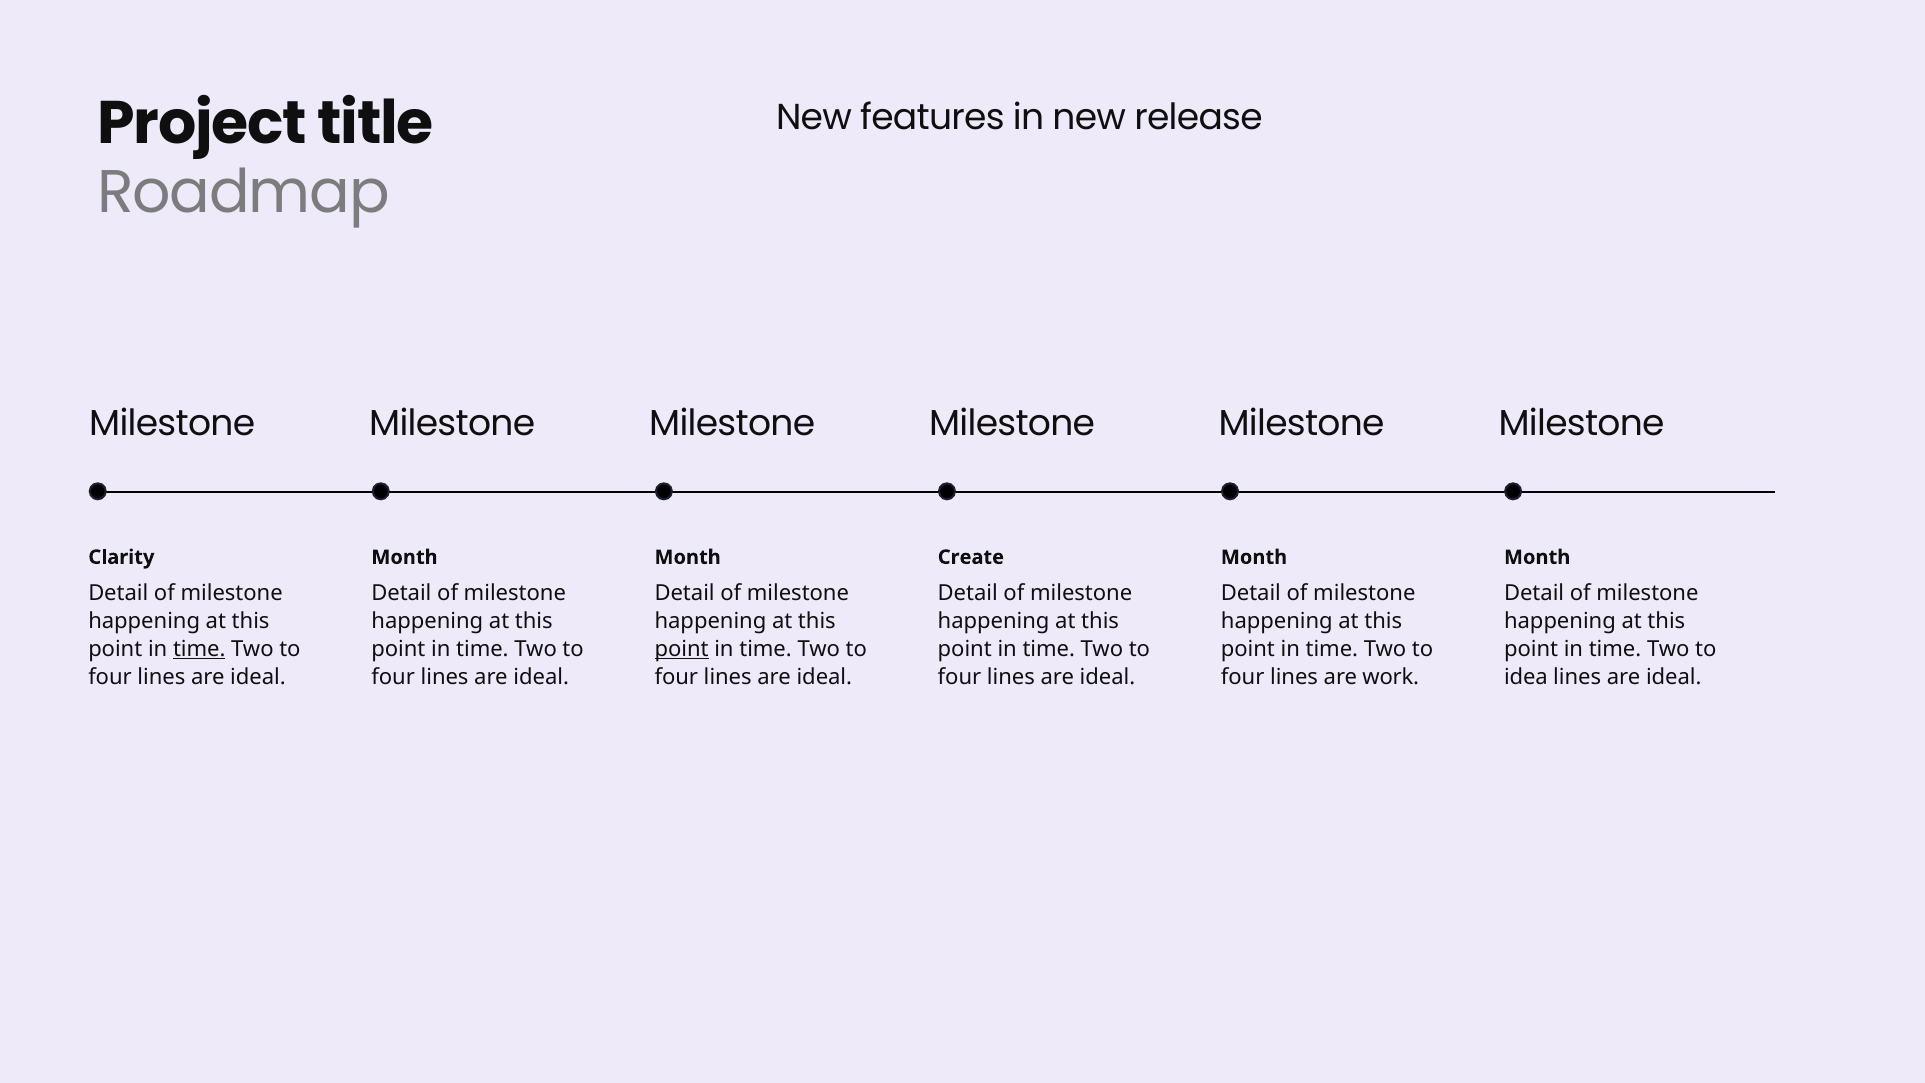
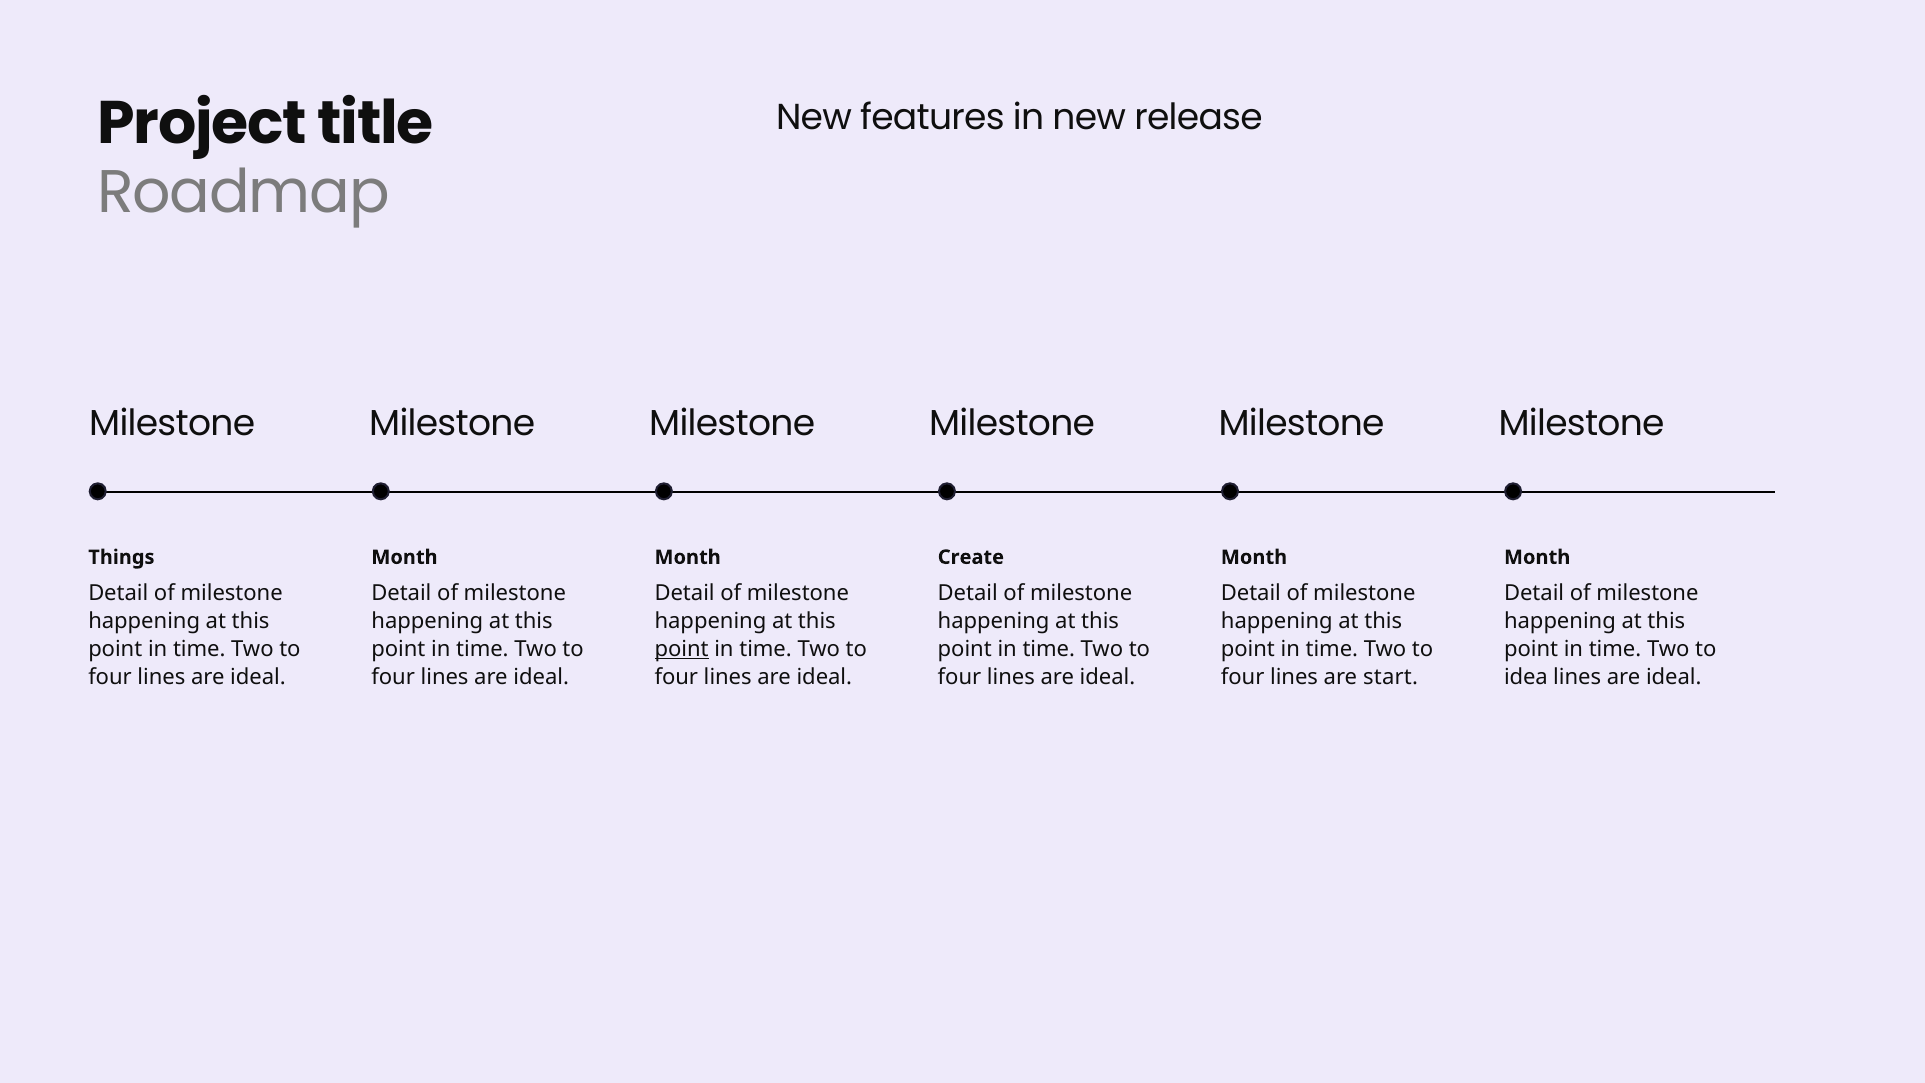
Clarity: Clarity -> Things (121, 557)
time underline: present -> none (199, 649)
work: work -> start (1391, 677)
